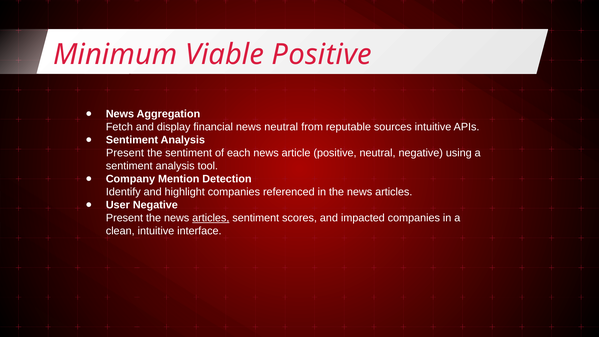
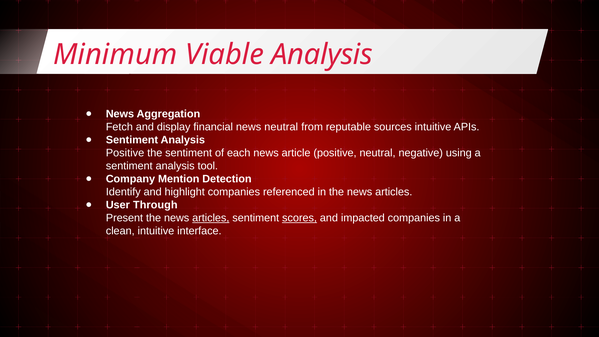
Viable Positive: Positive -> Analysis (322, 55)
Present: Present -> Positive (125, 153)
User Negative: Negative -> Through (155, 205)
scores underline: none -> present (300, 218)
